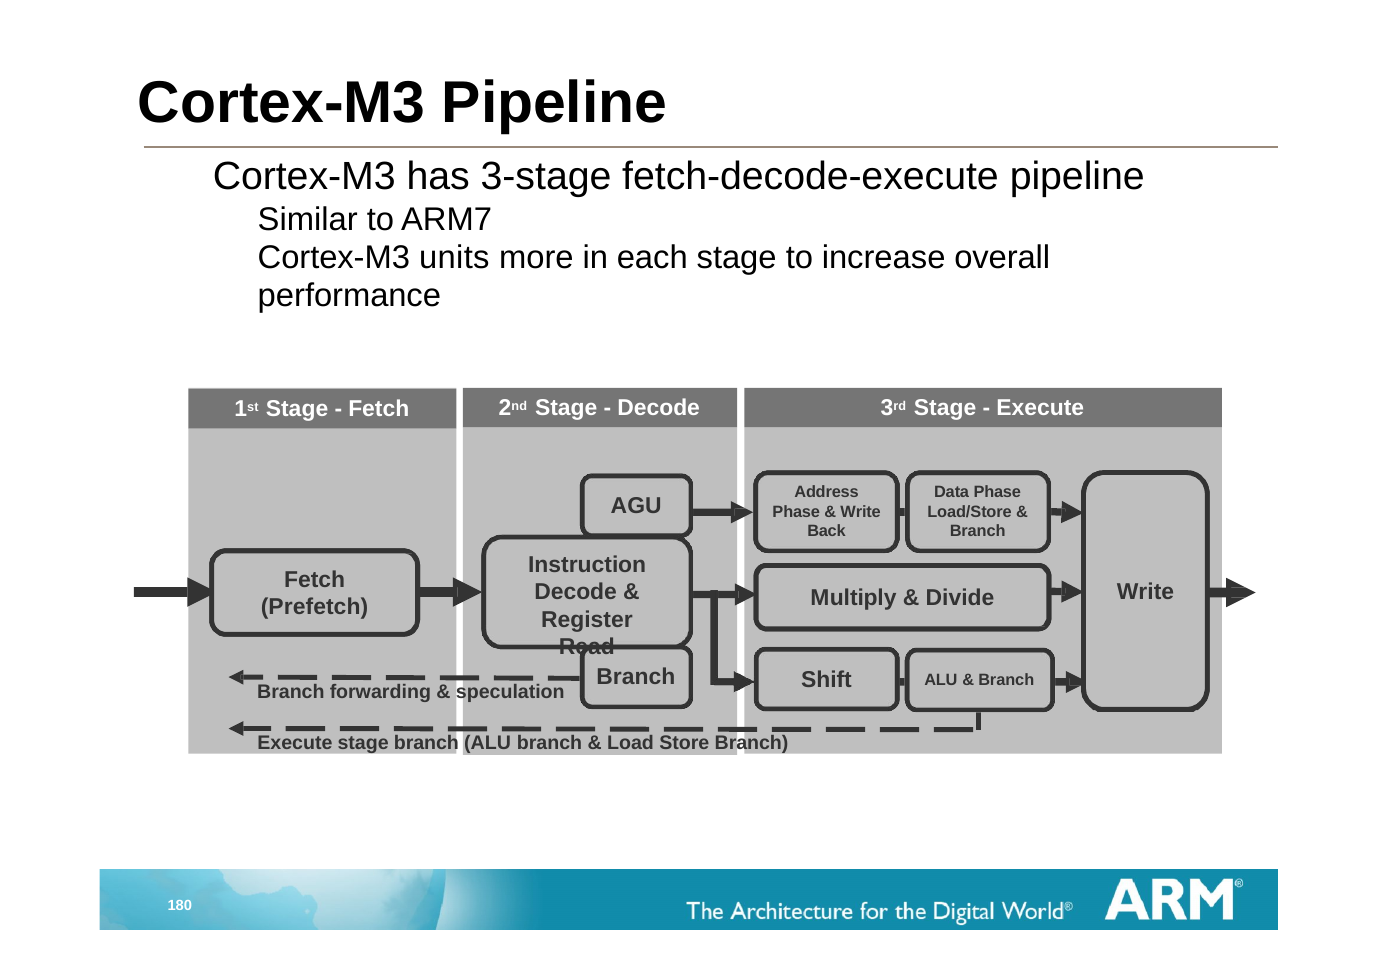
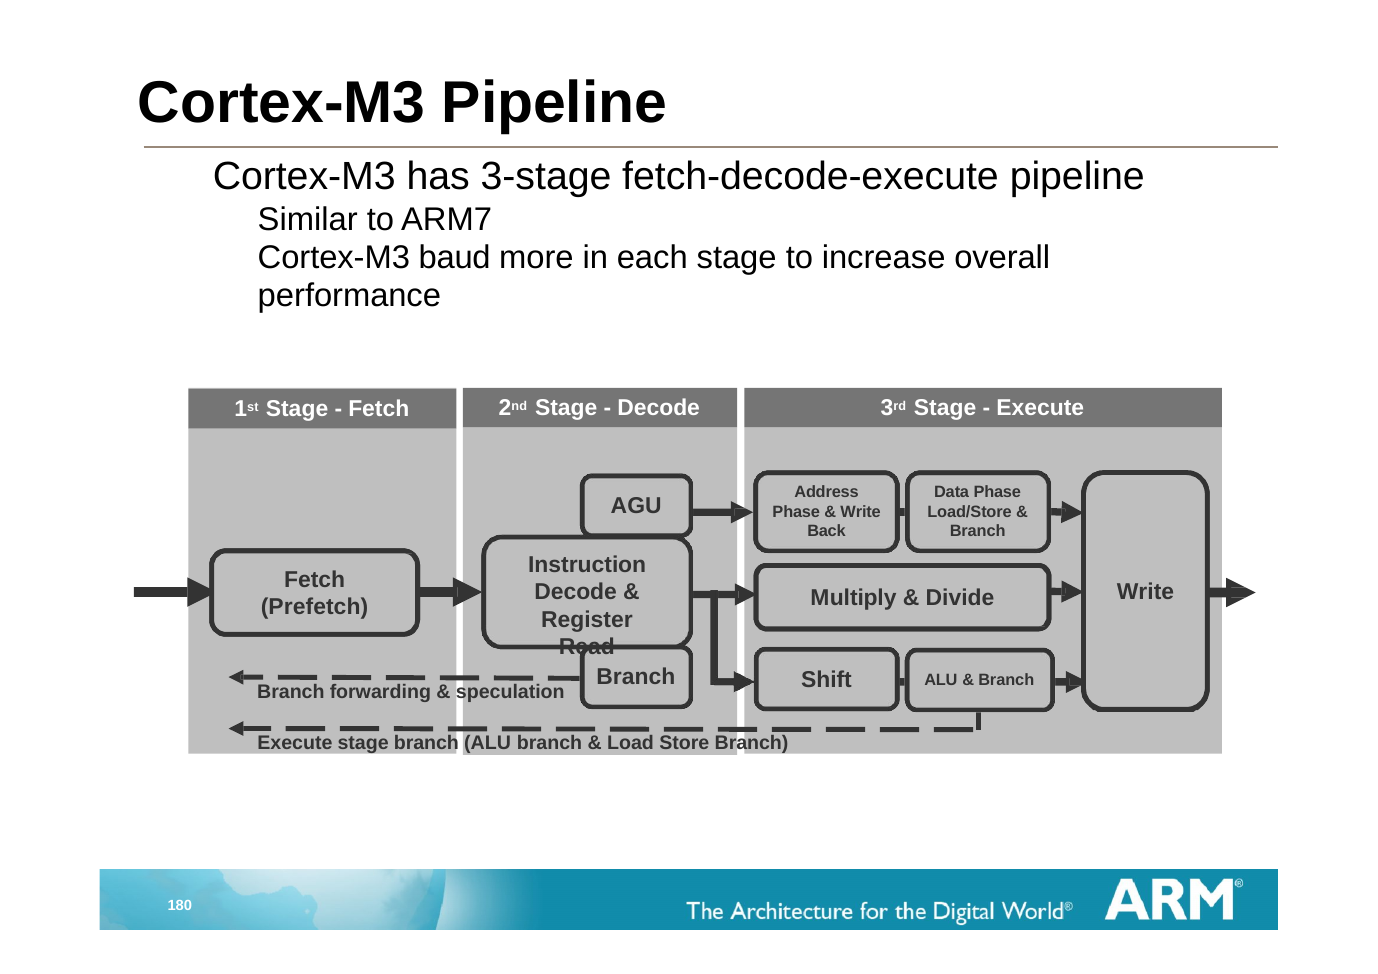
units: units -> baud (455, 258)
